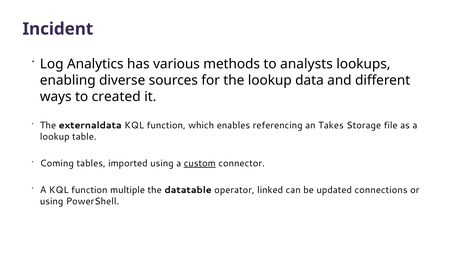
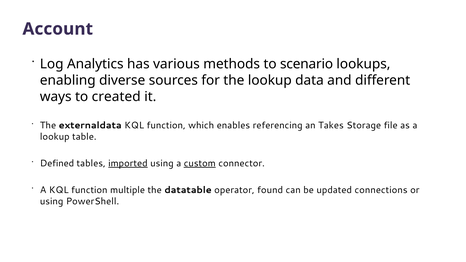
Incident: Incident -> Account (58, 29)
analysts: analysts -> scenario (307, 64)
Coming: Coming -> Defined (57, 163)
imported underline: none -> present (128, 163)
linked: linked -> found (270, 190)
